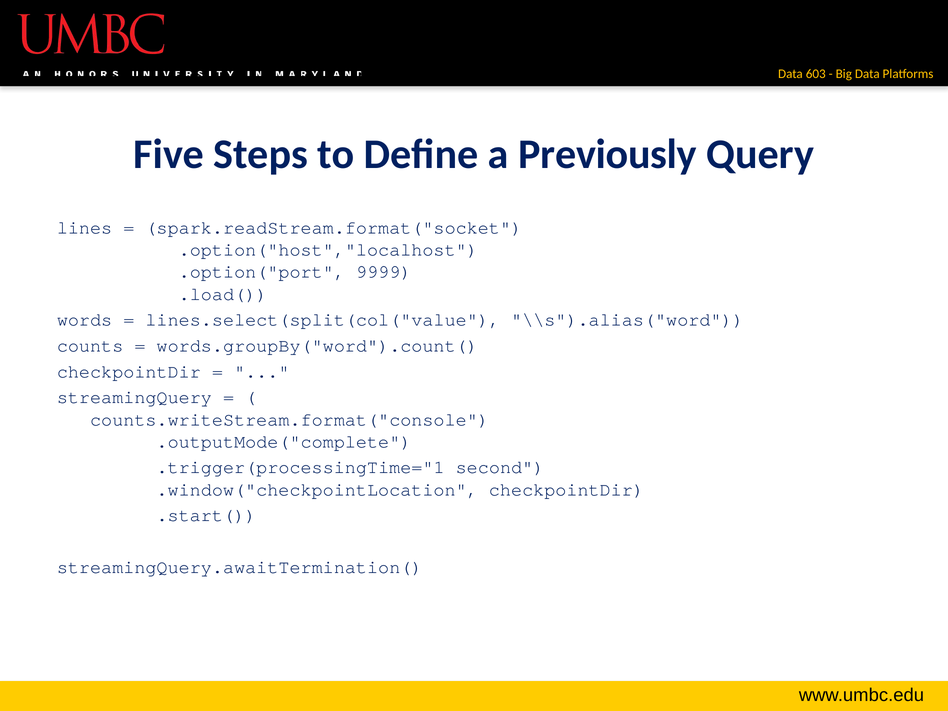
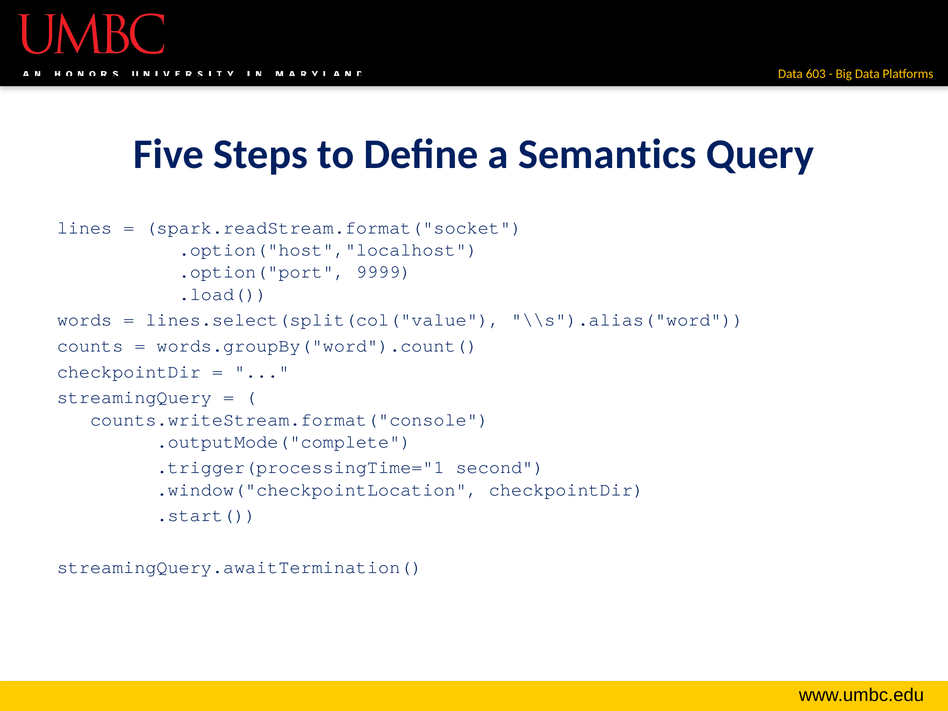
Previously: Previously -> Semantics (607, 154)
